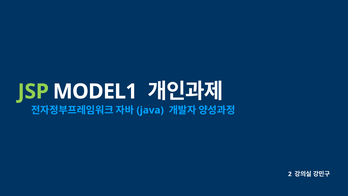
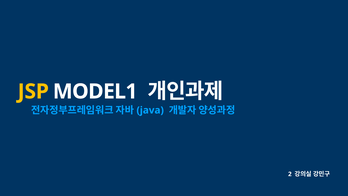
JSP colour: light green -> yellow (33, 91)
